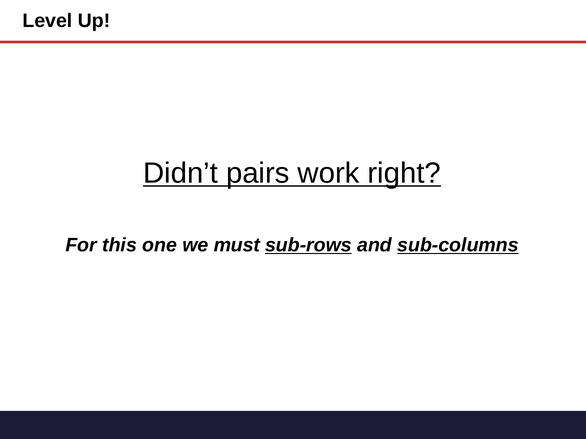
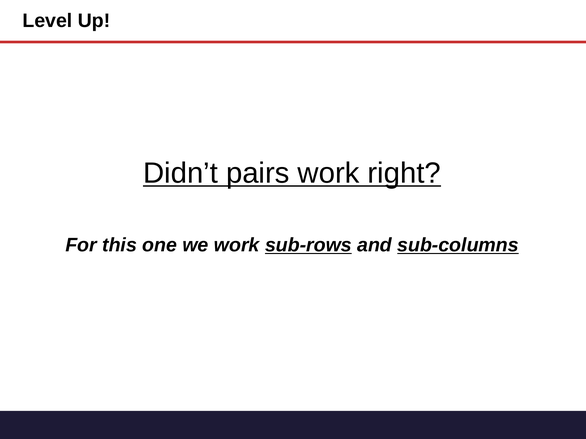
we must: must -> work (237, 245)
